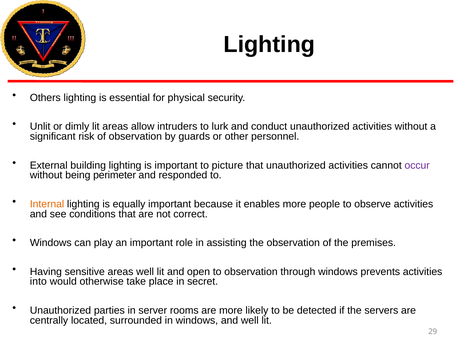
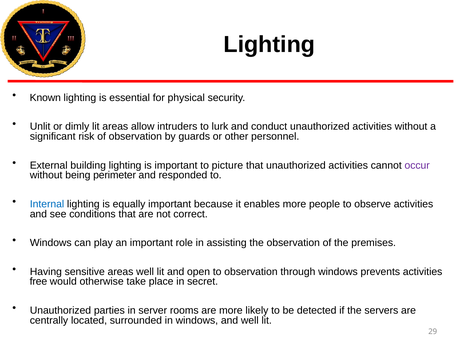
Others: Others -> Known (45, 98)
Internal colour: orange -> blue (47, 205)
into: into -> free (38, 282)
